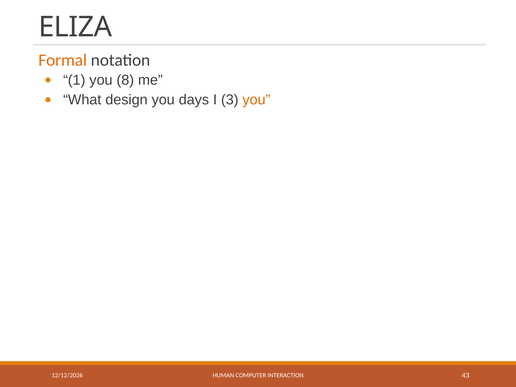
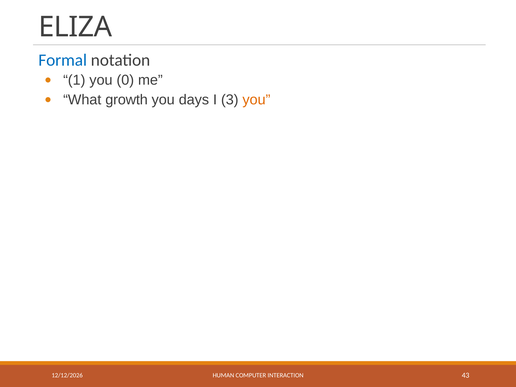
Formal colour: orange -> blue (63, 60)
8: 8 -> 0 (125, 80)
design: design -> growth (127, 100)
